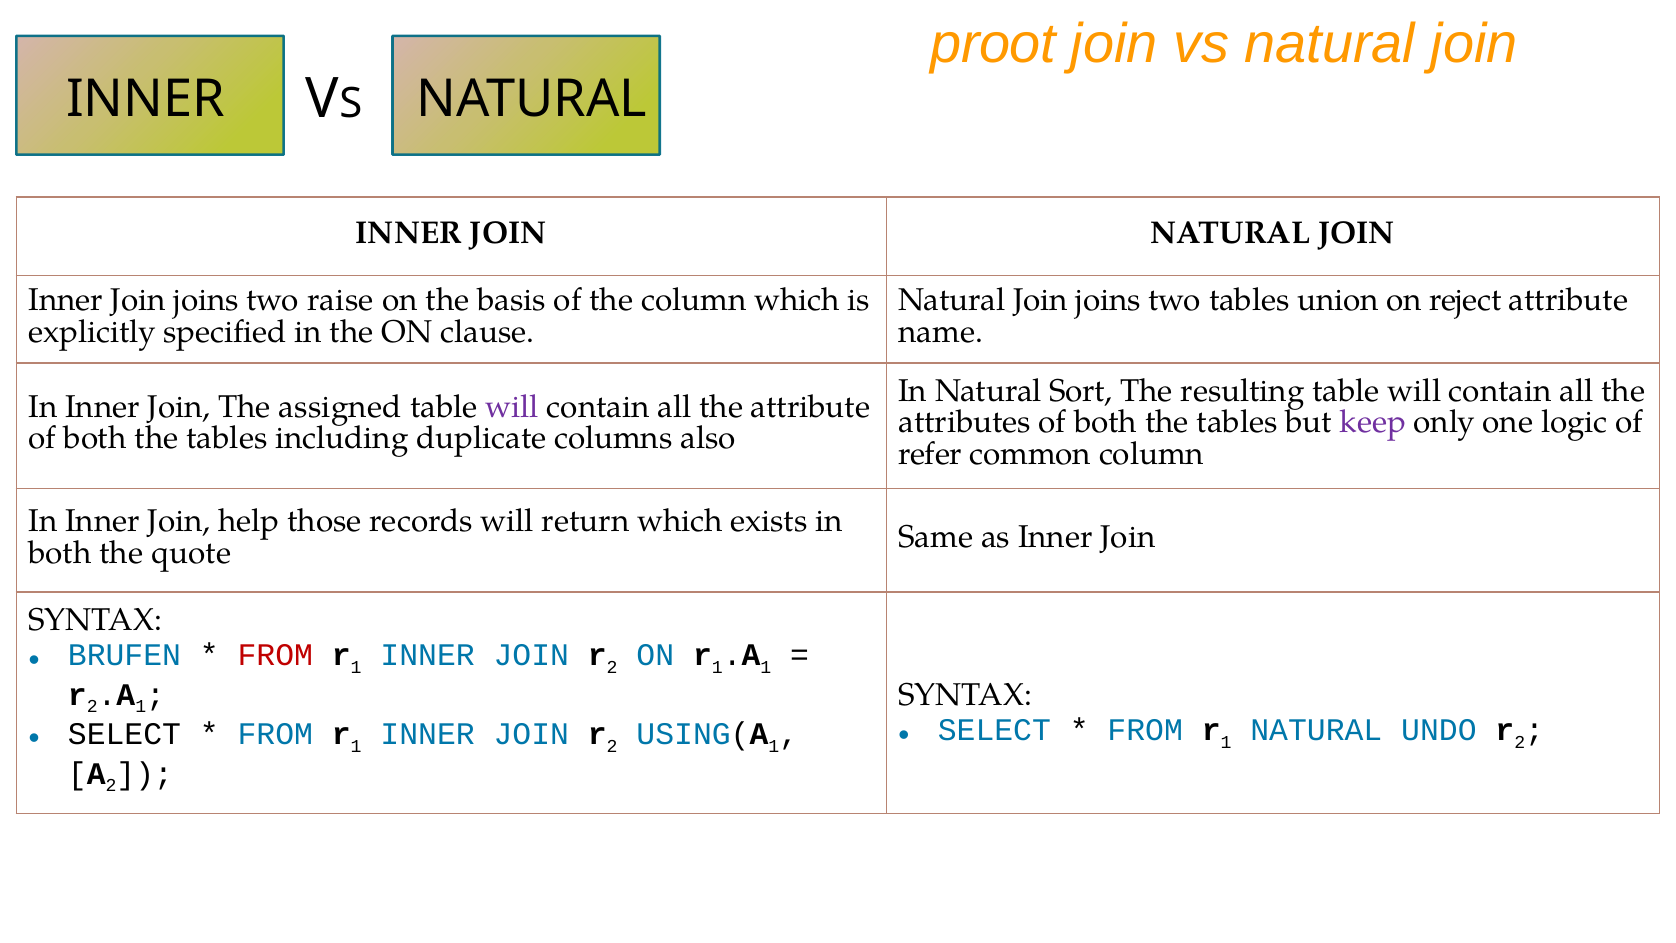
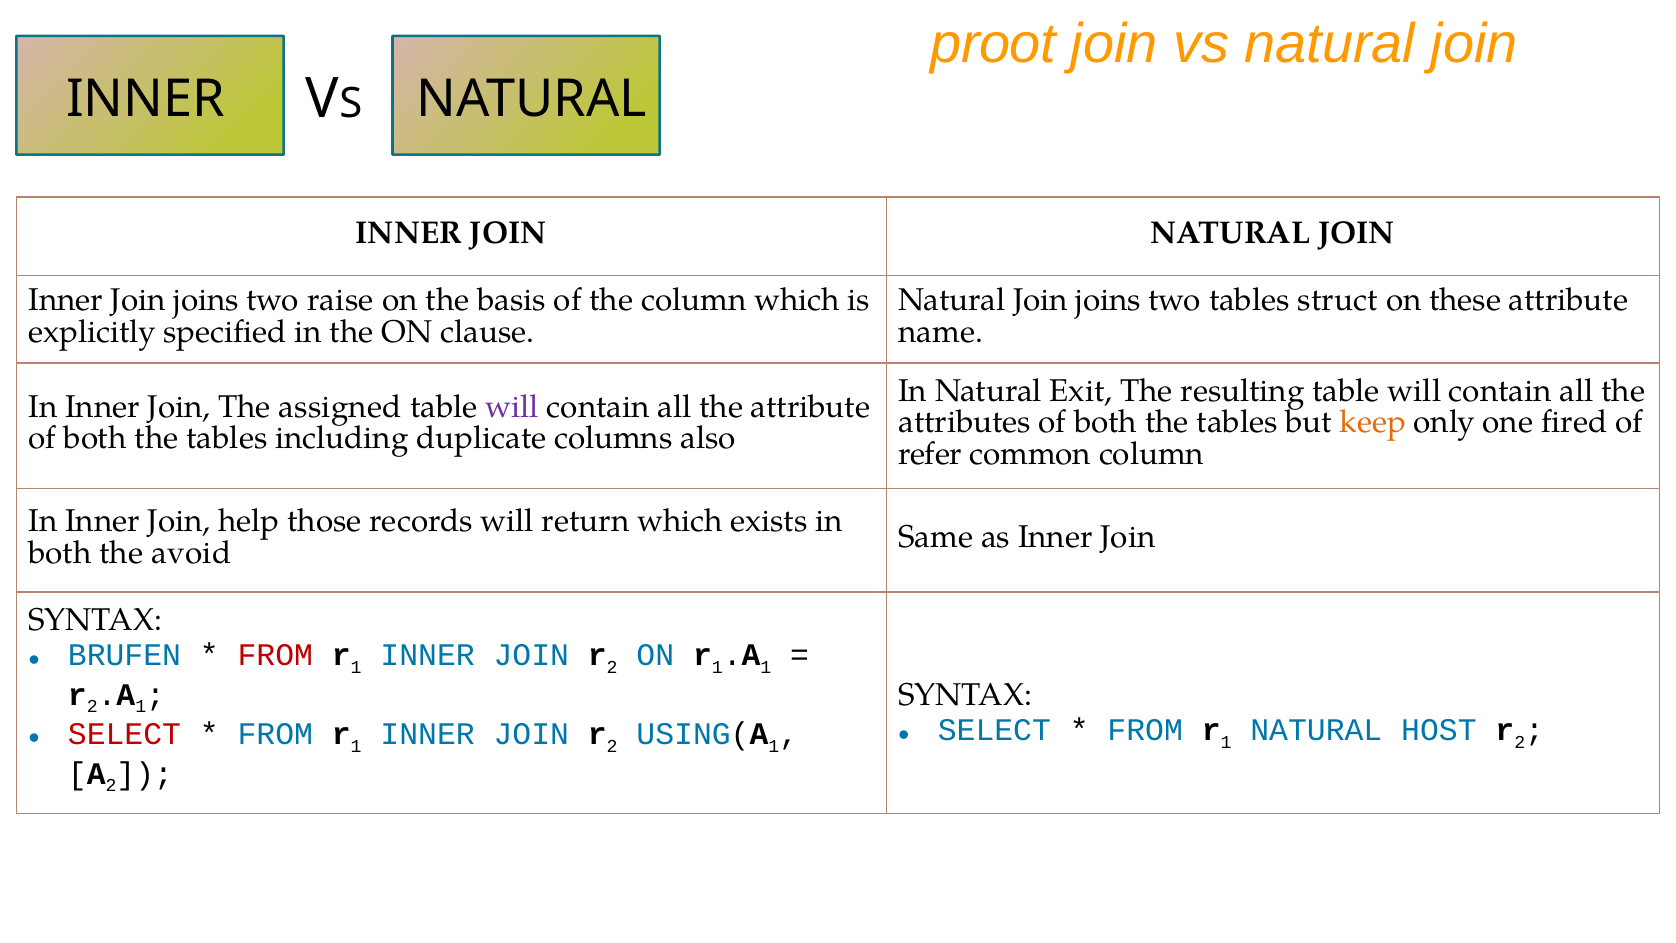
union: union -> struct (1338, 300)
reject: reject -> these (1465, 300)
Sort: Sort -> Exit (1081, 391)
keep colour: purple -> orange (1373, 422)
logic: logic -> fired (1574, 422)
quote: quote -> avoid (191, 553)
UNDO: UNDO -> HOST (1439, 730)
SELECT colour: black -> red (124, 734)
